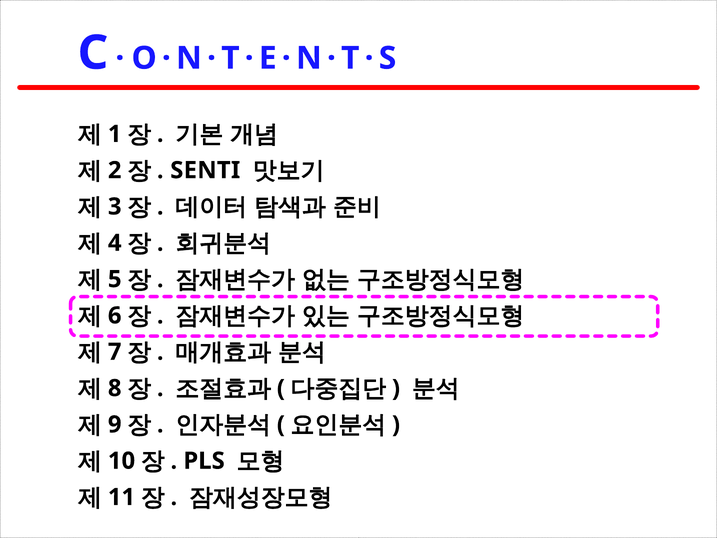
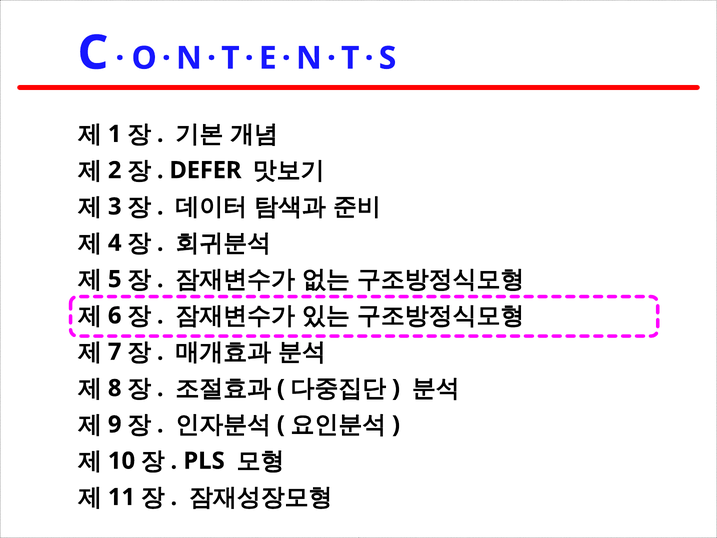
SENTI: SENTI -> DEFER (205, 170)
